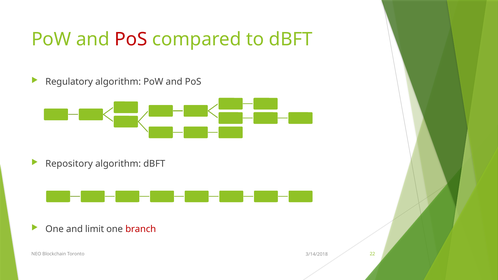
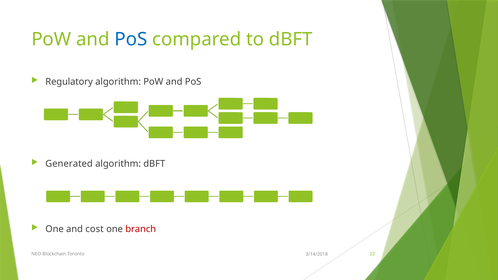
PoS colour: red -> blue (131, 39)
Repository: Repository -> Generated (69, 164)
limit: limit -> cost (95, 229)
